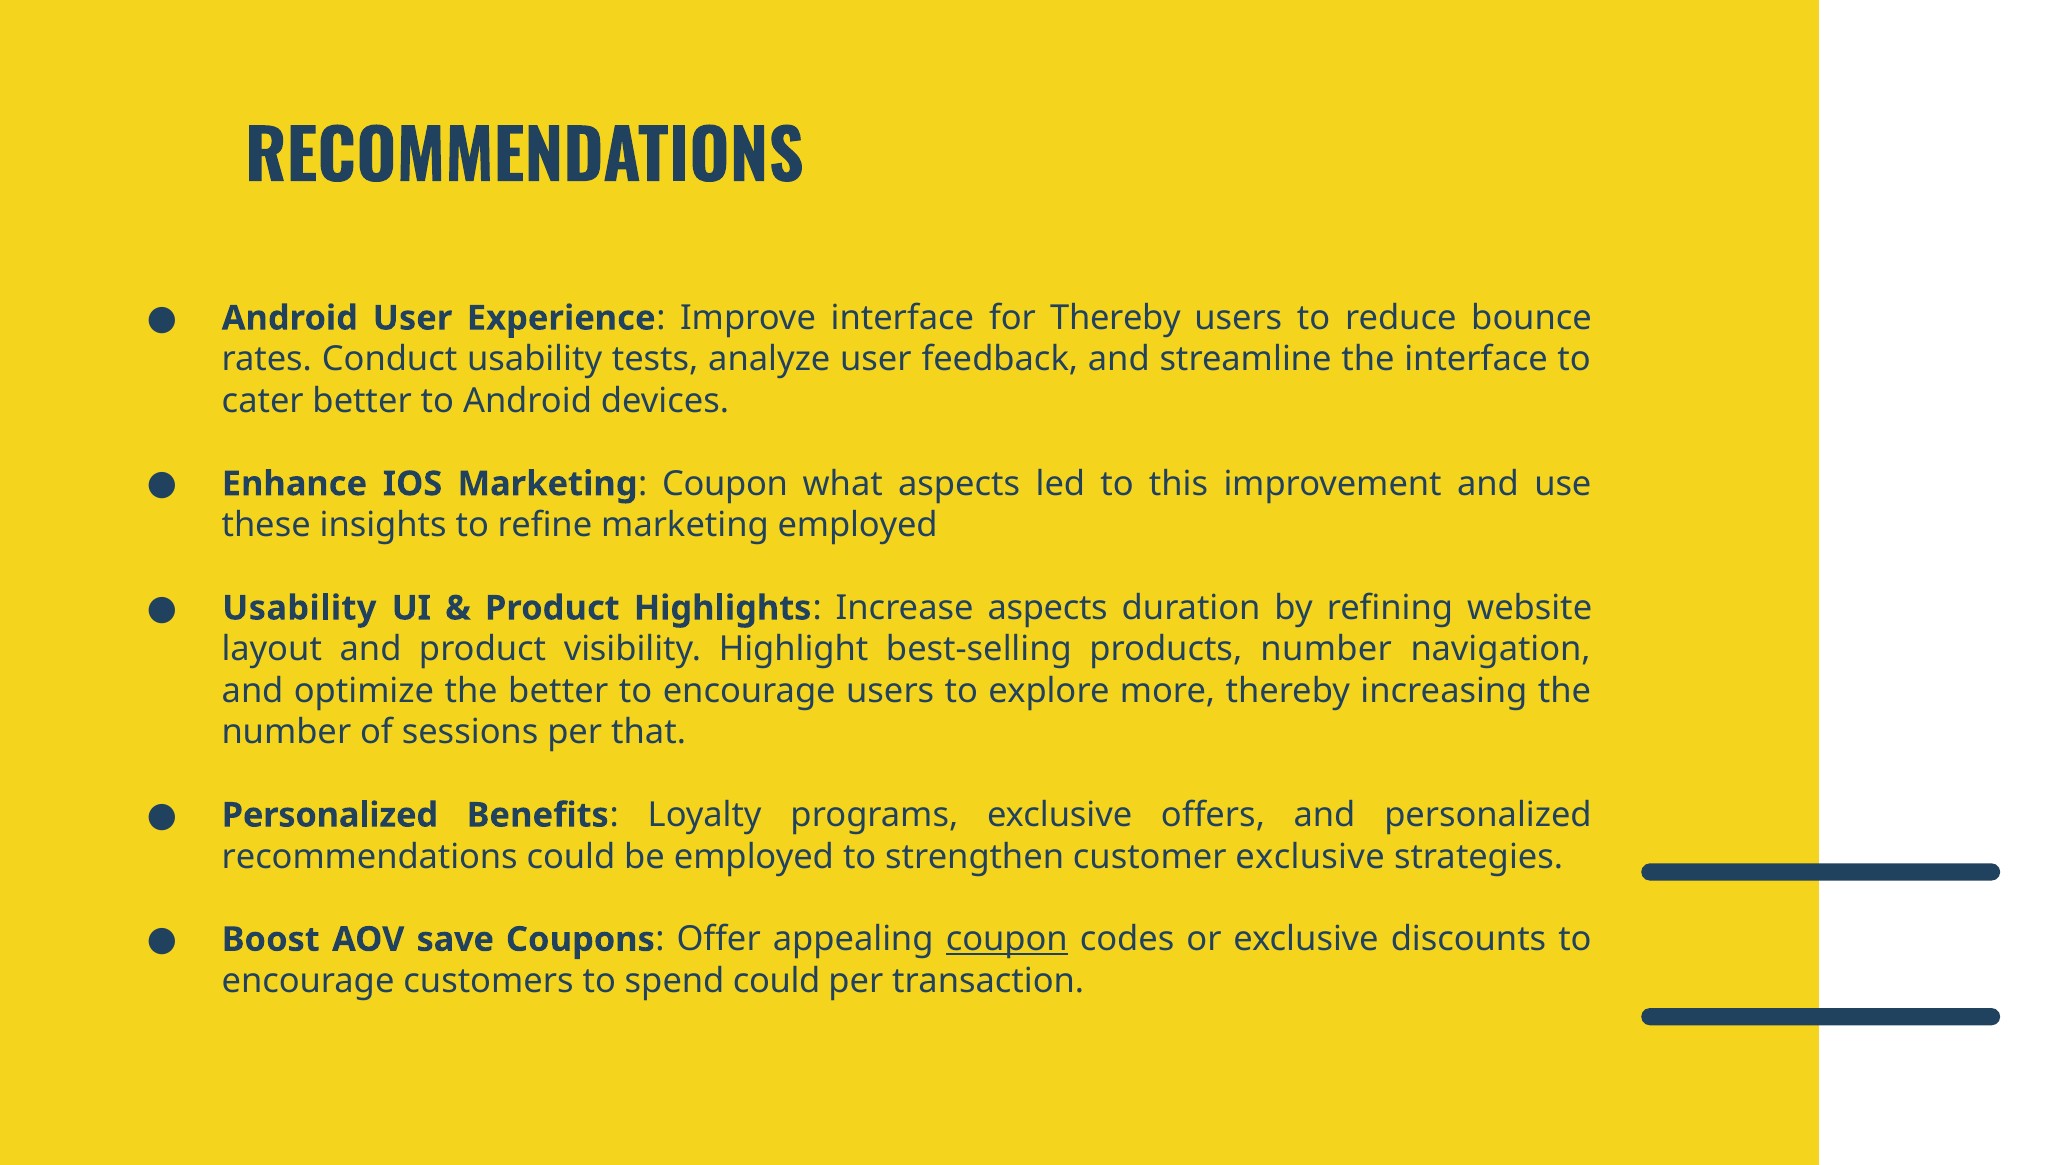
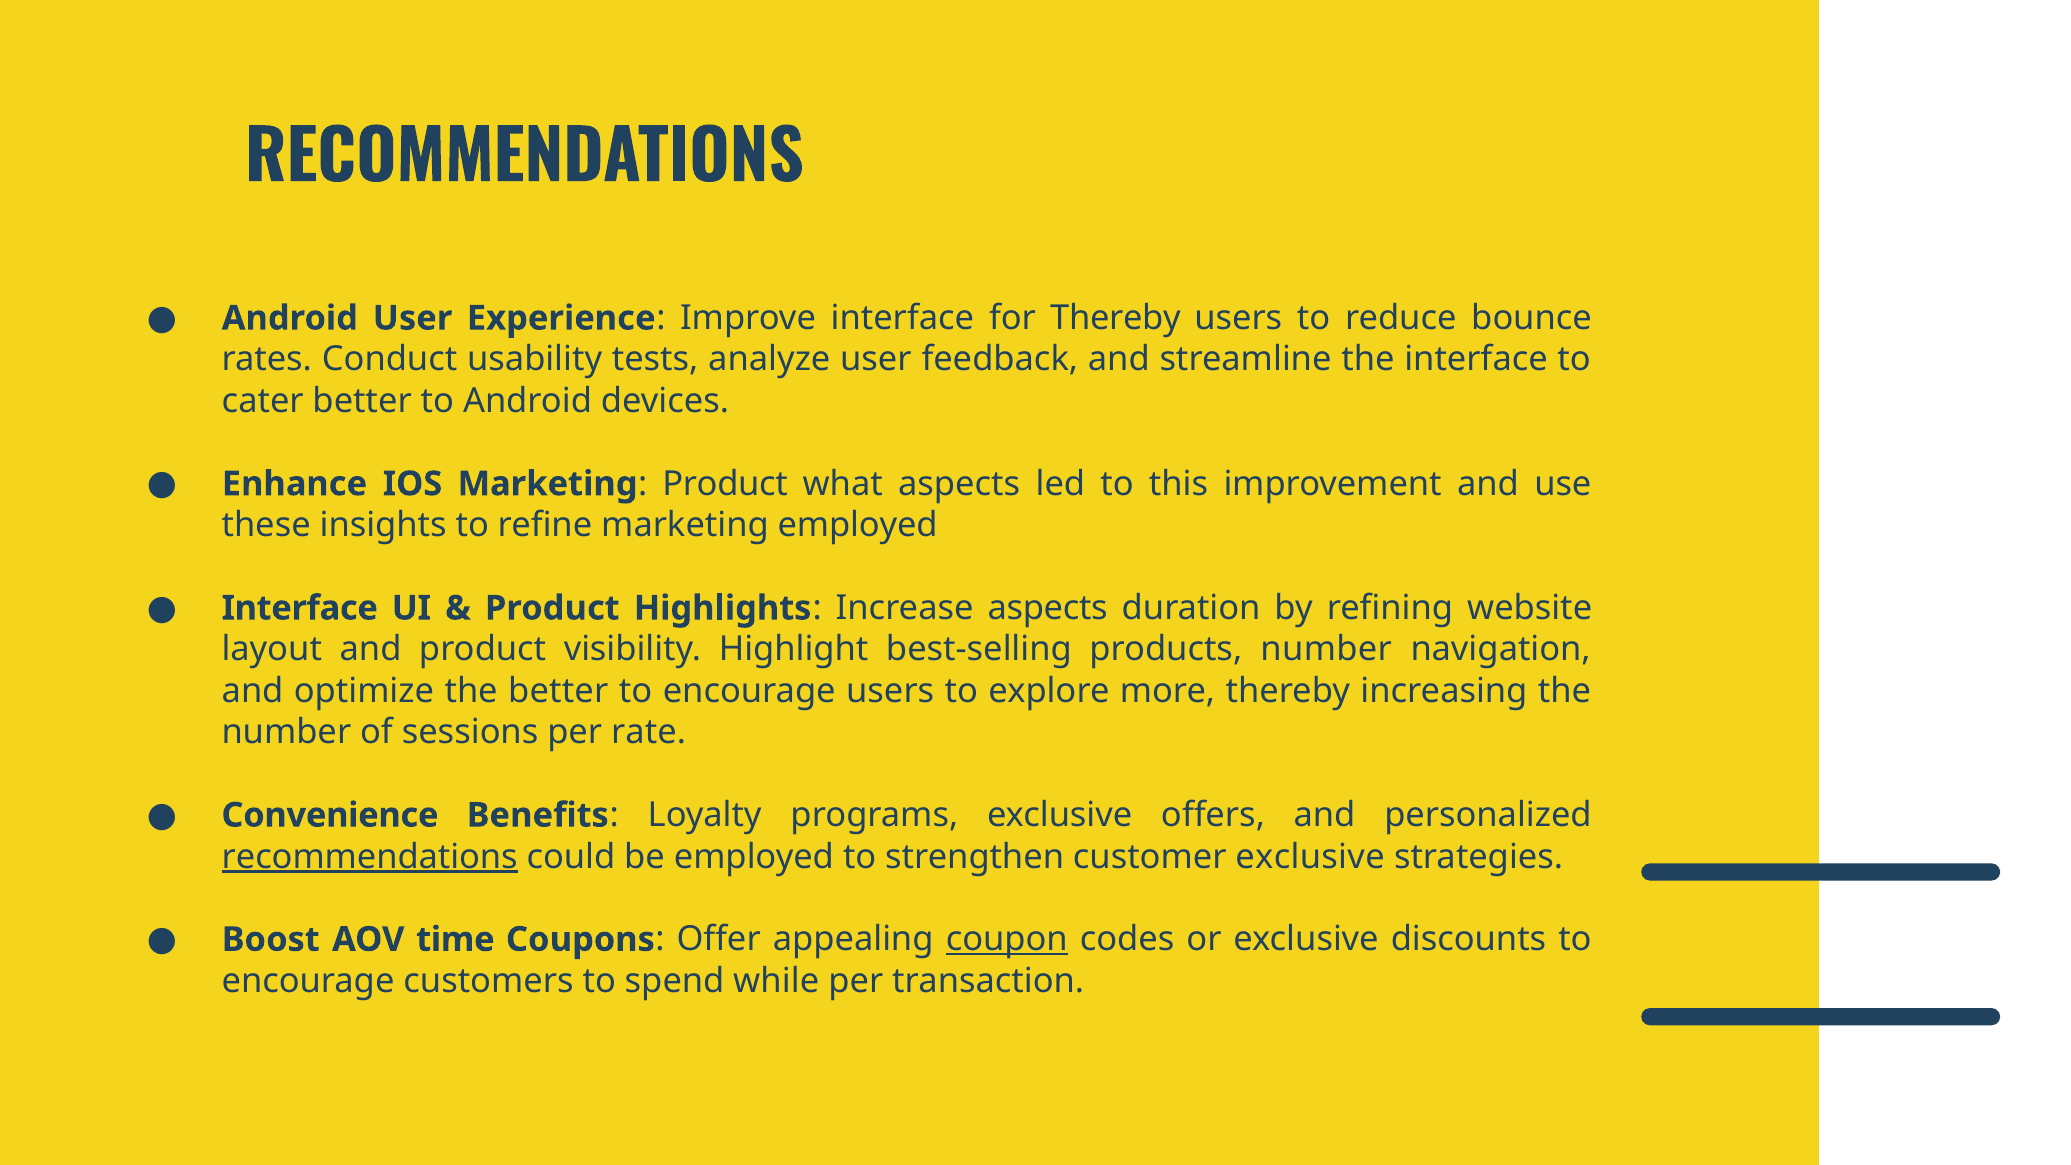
Marketing Coupon: Coupon -> Product (725, 484)
Usability: Usability -> Interface (300, 608)
that: that -> rate (649, 732)
Personalized: Personalized -> Convenience (330, 815)
recommendations underline: none -> present (370, 857)
save: save -> time (455, 939)
spend could: could -> while (776, 981)
